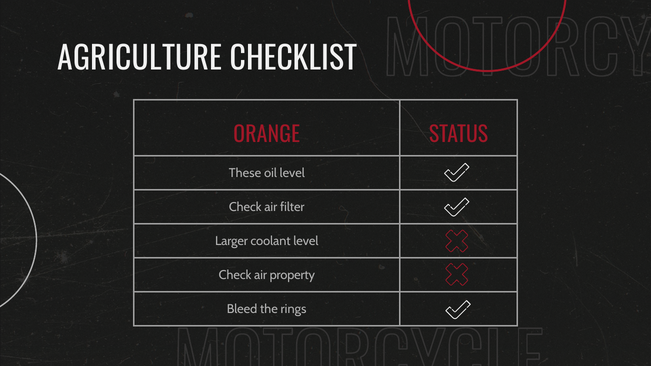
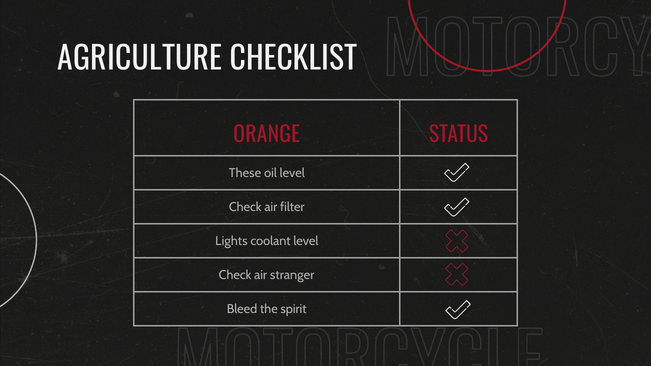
Larger: Larger -> Lights (231, 241)
property: property -> stranger (292, 275)
rings: rings -> spirit (294, 309)
